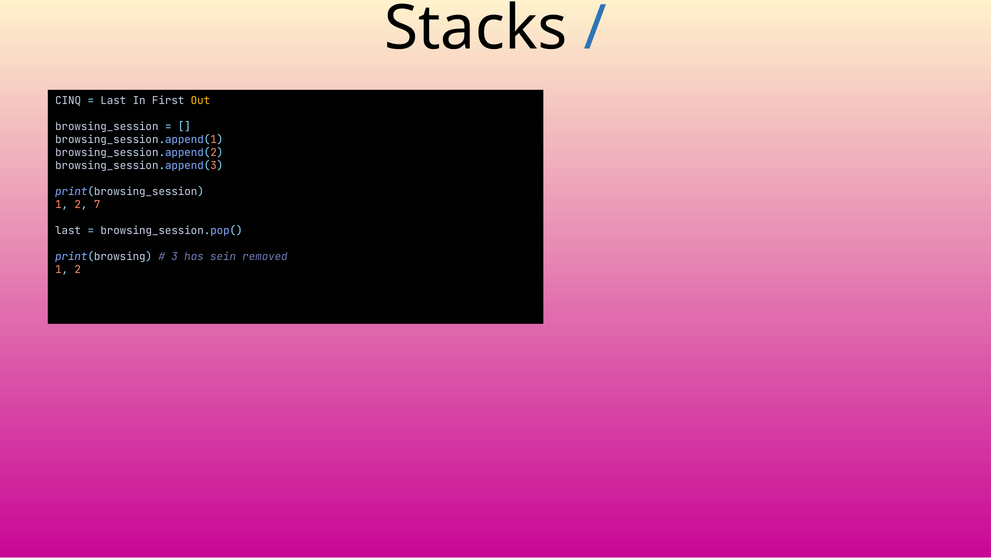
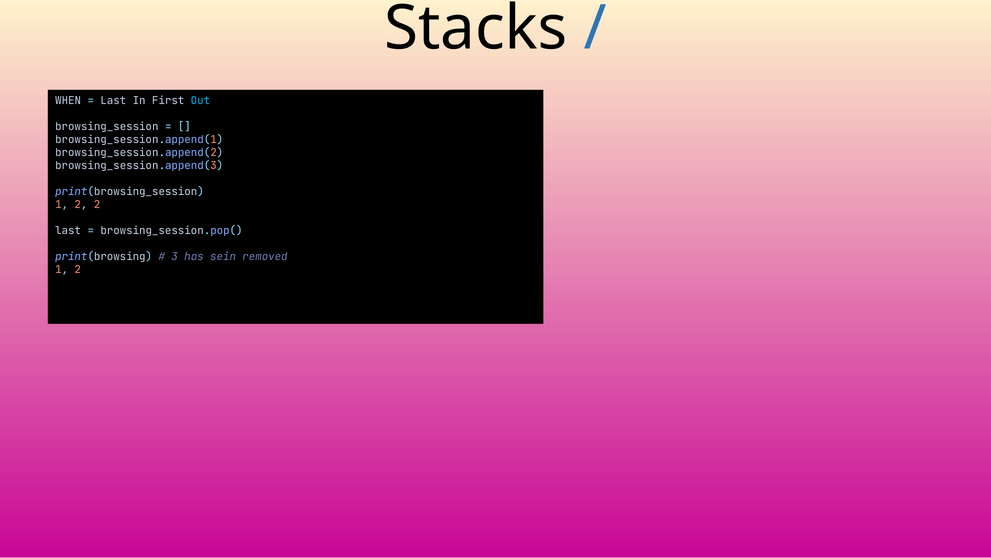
CINQ: CINQ -> WHEN (68, 101)
Out colour: yellow -> light blue (200, 101)
2 7: 7 -> 2 (97, 205)
